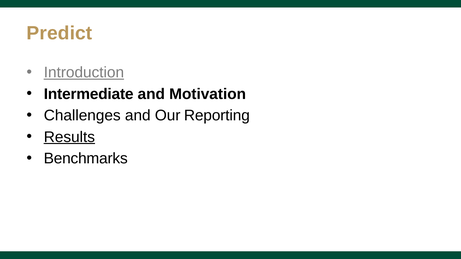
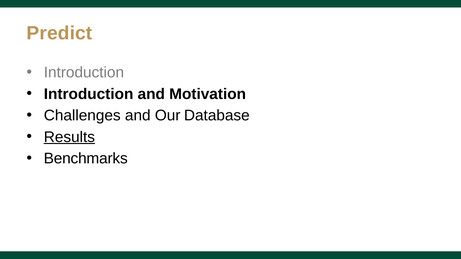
Introduction underline: present -> none (84, 73)
Intermediate: Intermediate -> Introduction (89, 94)
Reporting: Reporting -> Database (217, 116)
